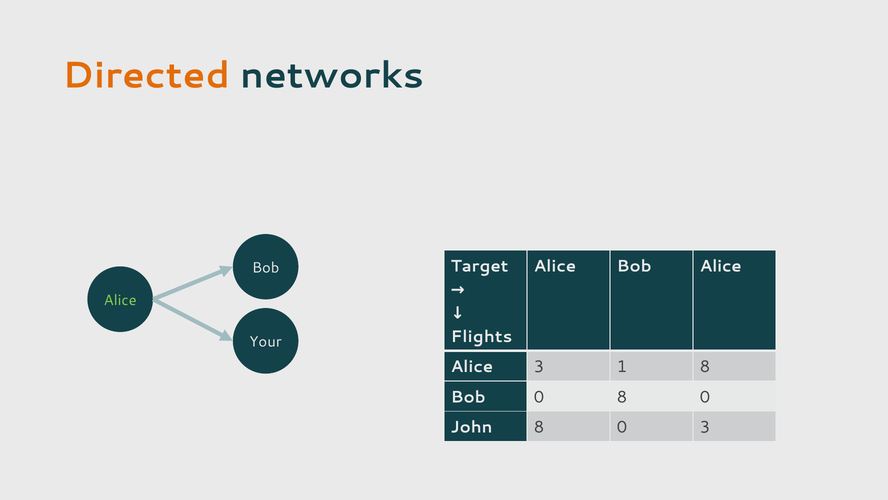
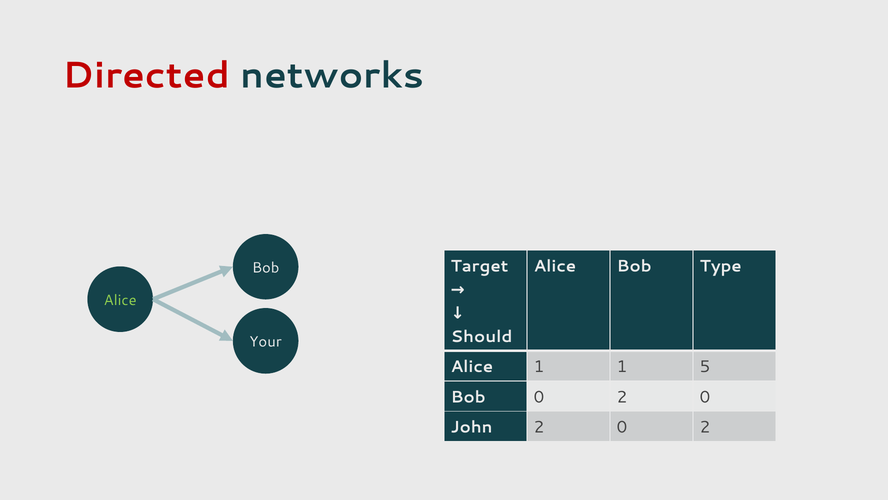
Directed colour: orange -> red (146, 75)
Bob Alice: Alice -> Type (721, 266)
Flights: Flights -> Should (482, 336)
Alice 3: 3 -> 1 (539, 367)
1 8: 8 -> 5 (705, 367)
Bob 0 8: 8 -> 2 (622, 397)
John 8: 8 -> 2 (539, 427)
3: 3 -> 2 (705, 427)
